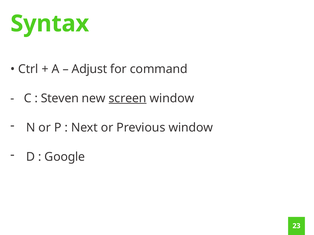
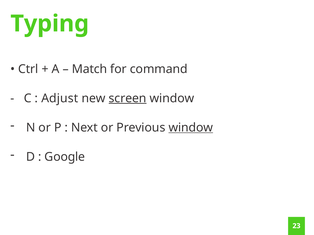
Syntax: Syntax -> Typing (50, 24)
Adjust: Adjust -> Match (89, 69)
Steven: Steven -> Adjust (60, 98)
window underline: none -> present (191, 128)
